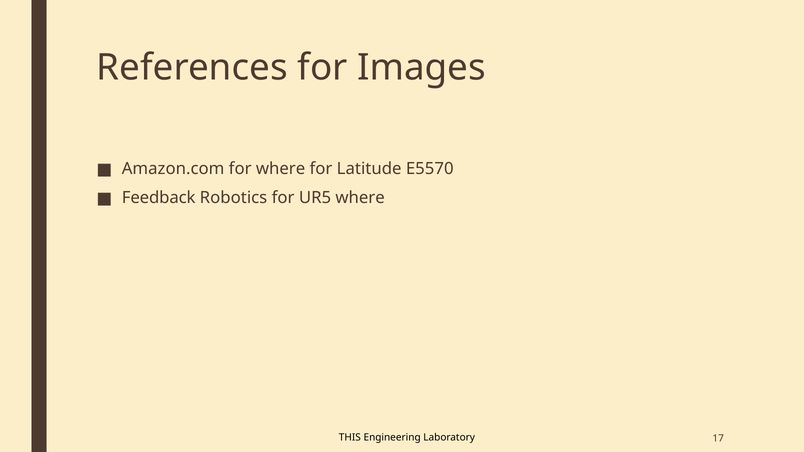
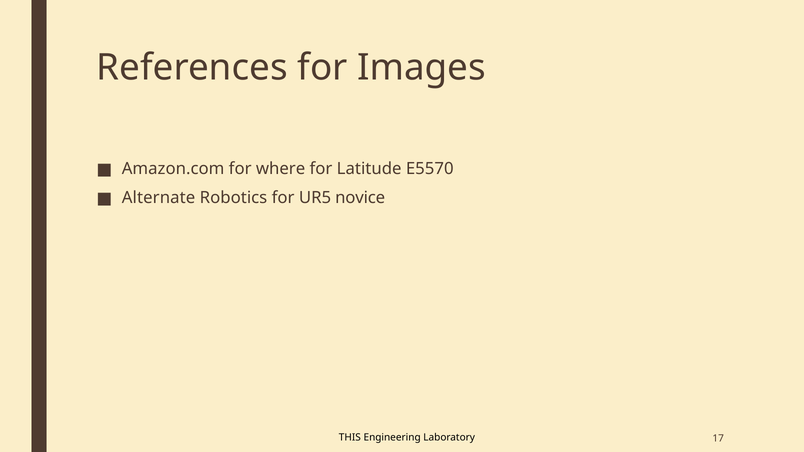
Feedback: Feedback -> Alternate (159, 198)
UR5 where: where -> novice (360, 198)
